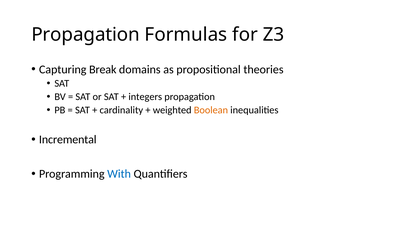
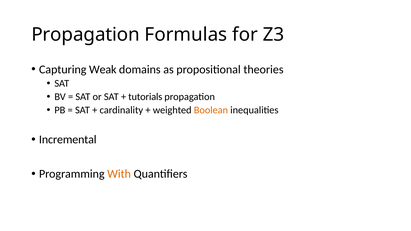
Break: Break -> Weak (103, 69)
integers: integers -> tutorials (145, 97)
With colour: blue -> orange (119, 174)
